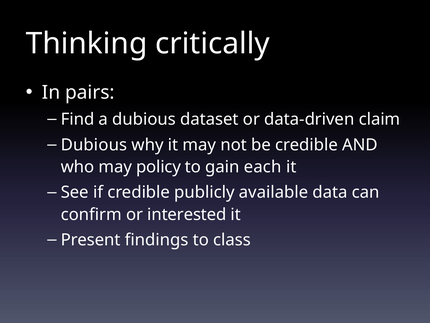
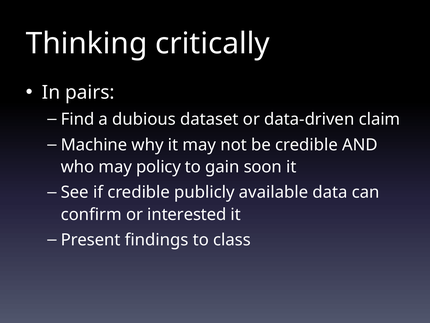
Dubious: Dubious -> Machine (94, 145)
each: each -> soon (263, 167)
